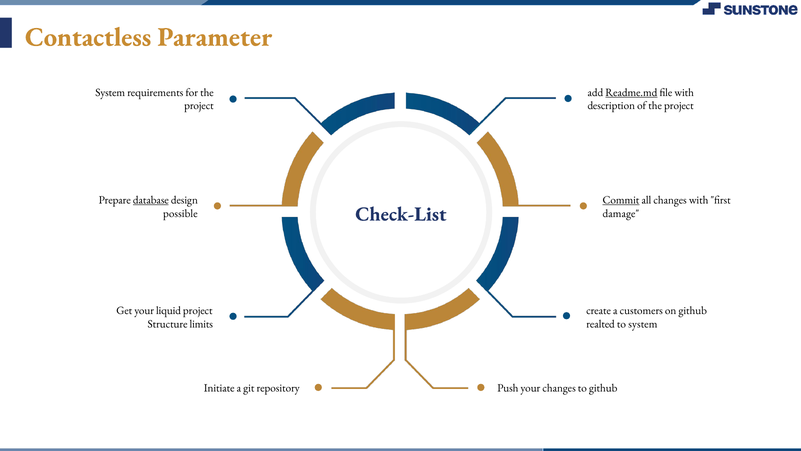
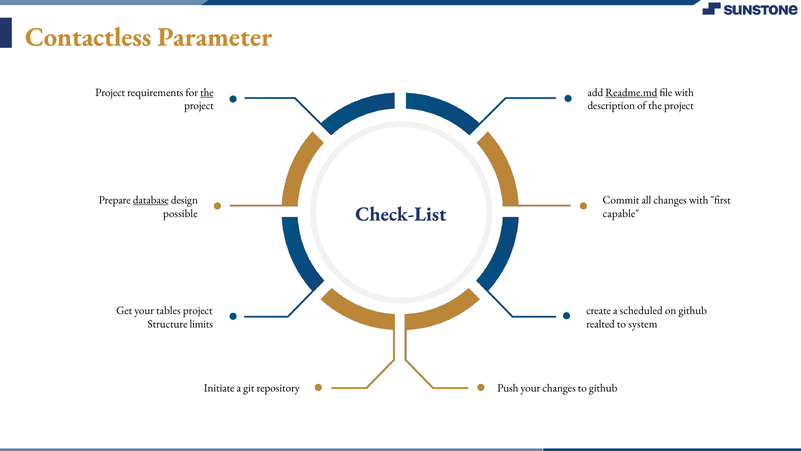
System: System -> Project (110, 92)
the underline: none -> present (207, 92)
Commit underline: present -> none (621, 200)
damage: damage -> capable (621, 213)
liquid: liquid -> tables (168, 310)
customers: customers -> scheduled (641, 310)
